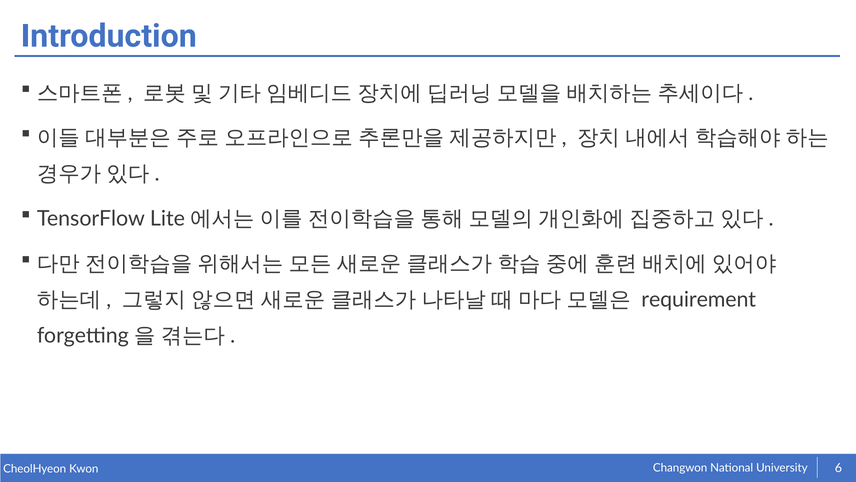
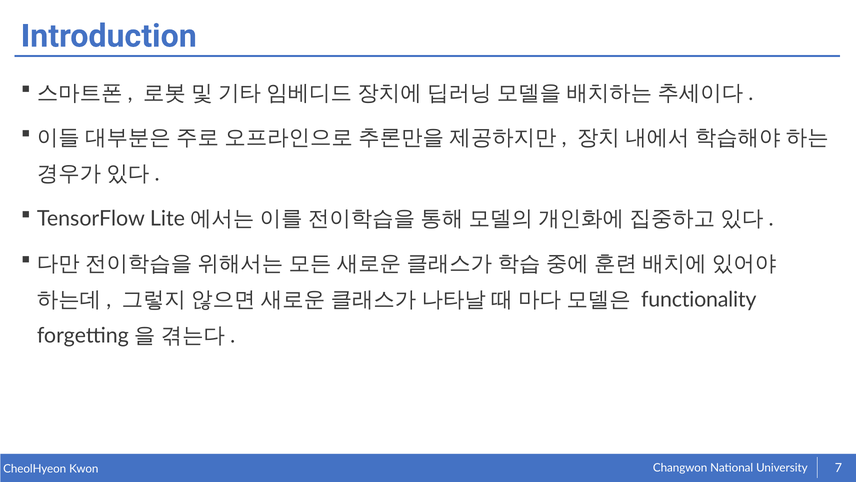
requirement: requirement -> functionality (699, 299)
6: 6 -> 7 (838, 468)
